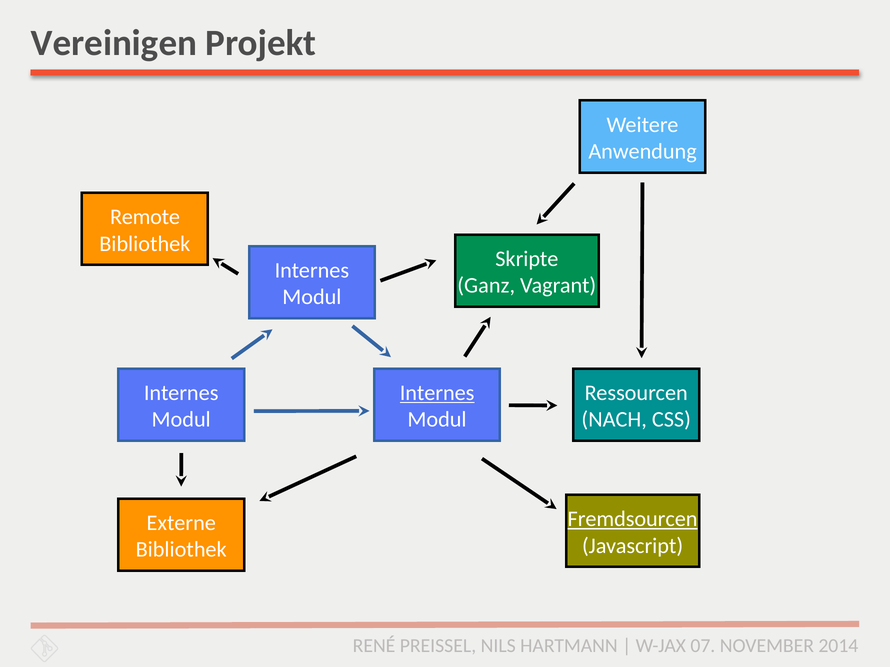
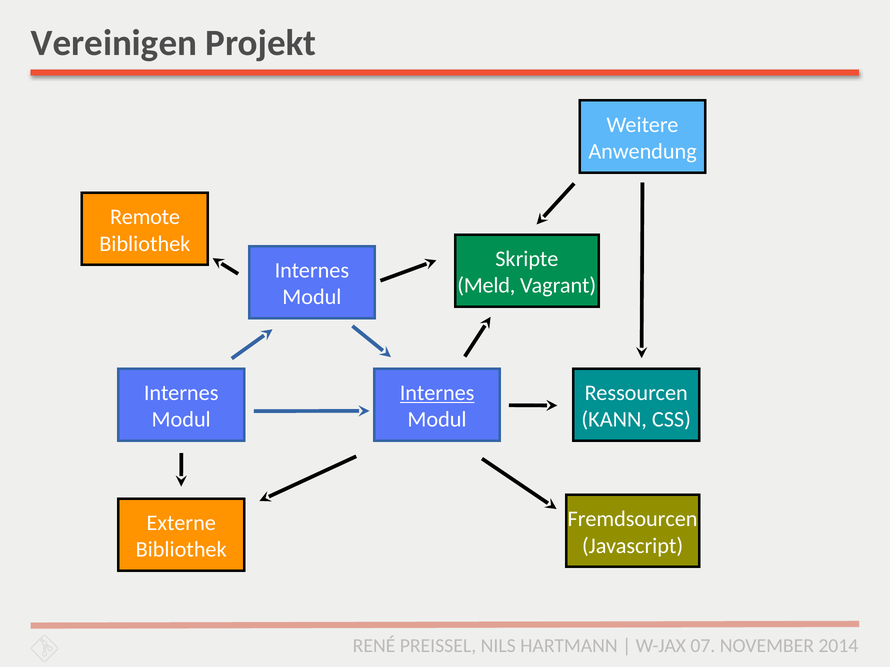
Ganz: Ganz -> Meld (486, 286)
NACH: NACH -> KANN (614, 420)
Fremdsourcen underline: present -> none (633, 520)
